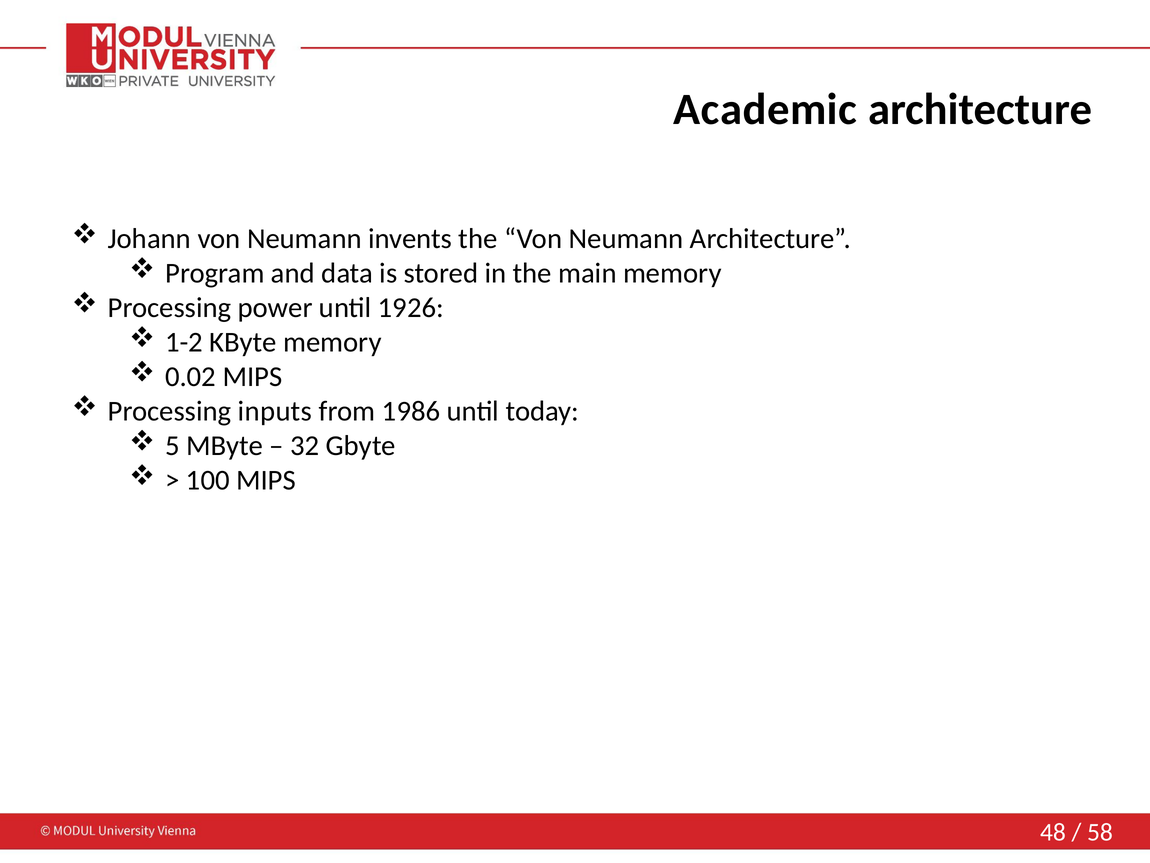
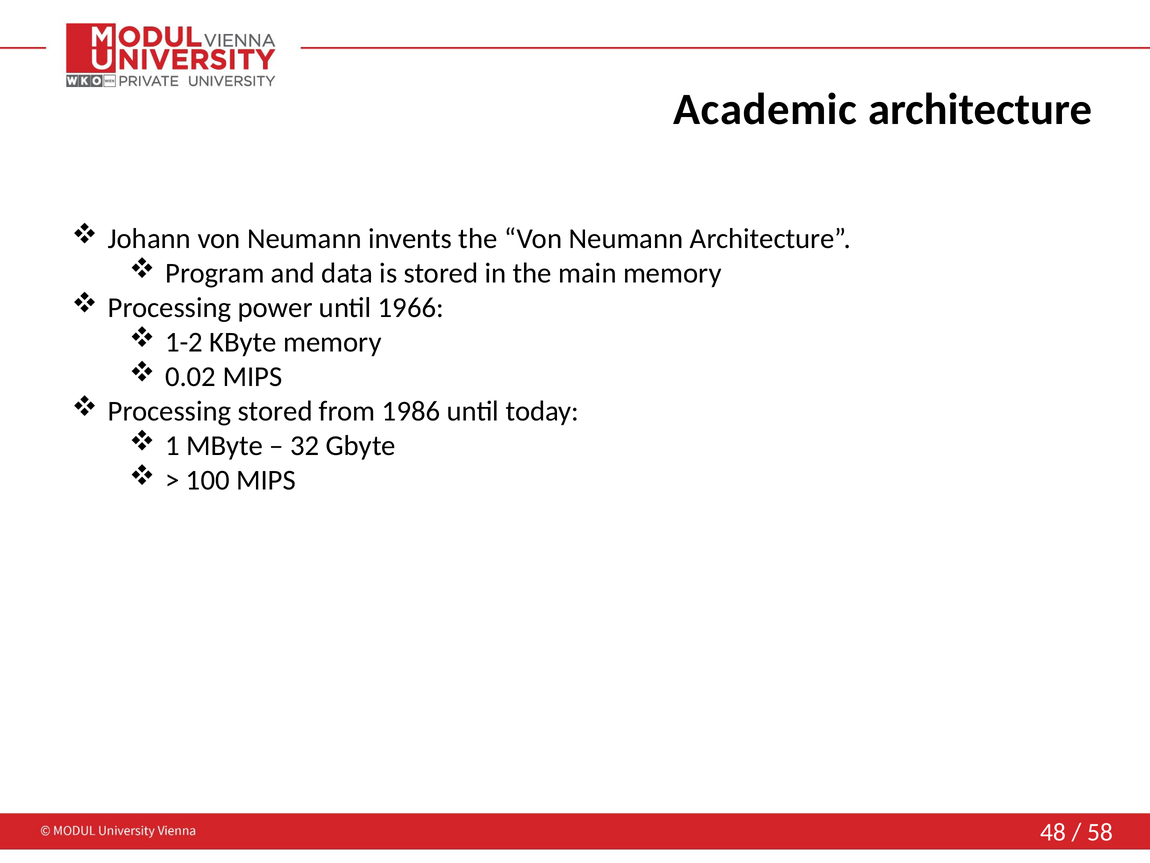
1926: 1926 -> 1966 (411, 308)
Processing inputs: inputs -> stored (275, 411)
5: 5 -> 1 (173, 446)
